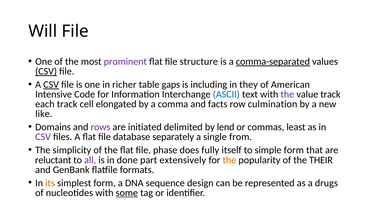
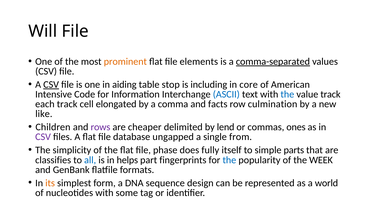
prominent colour: purple -> orange (125, 61)
structure: structure -> elements (199, 61)
CSV underline: present -> none (46, 71)
richer: richer -> aiding (124, 84)
gaps: gaps -> stop (171, 84)
they: they -> core (249, 84)
the colour: purple -> blue (287, 94)
Domains: Domains -> Children (53, 127)
initiated: initiated -> cheaper (145, 127)
least: least -> ones (296, 127)
separately: separately -> ungapped (173, 137)
simple form: form -> parts (294, 150)
reluctant: reluctant -> classifies (53, 160)
all colour: purple -> blue (90, 160)
done: done -> helps (127, 160)
extensively: extensively -> fingerprints (183, 160)
the colour: orange -> blue (229, 160)
THEIR: THEIR -> WEEK (321, 160)
drugs: drugs -> world (326, 183)
some underline: present -> none (127, 192)
